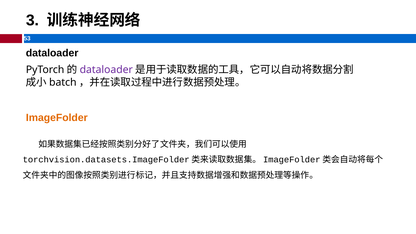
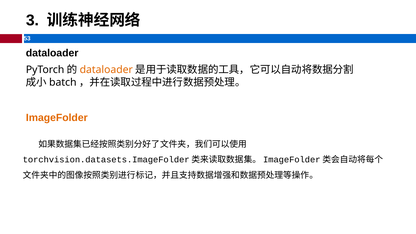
dataloader colour: purple -> orange (106, 70)
